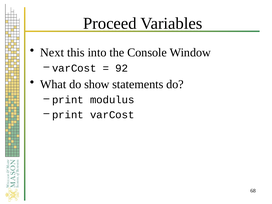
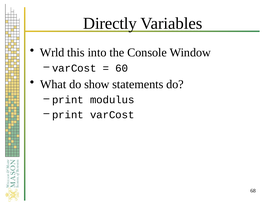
Proceed: Proceed -> Directly (110, 23)
Next: Next -> Wrld (52, 53)
92: 92 -> 60 (122, 68)
